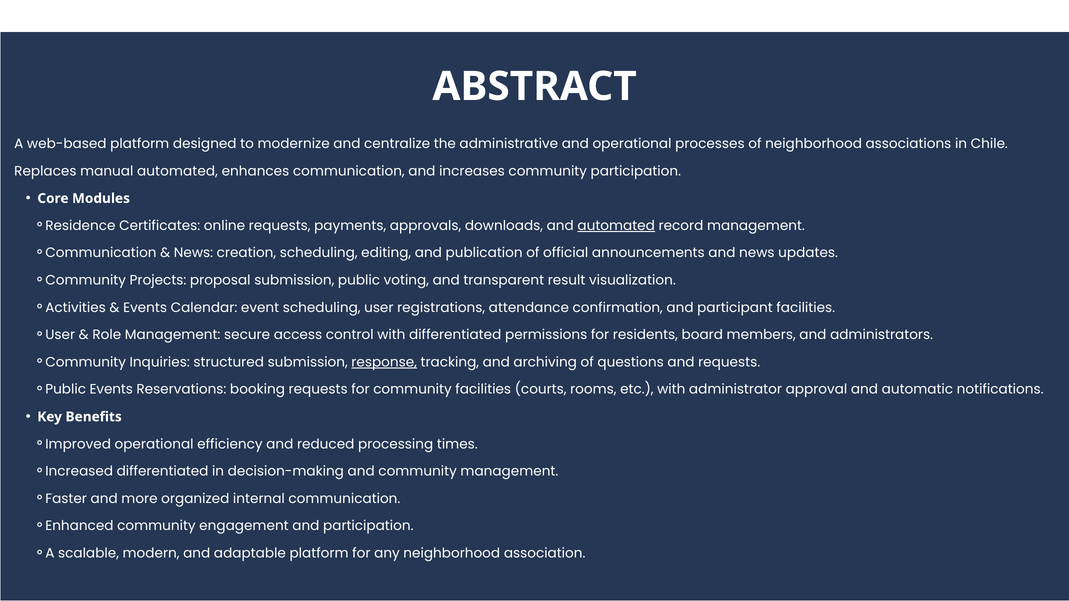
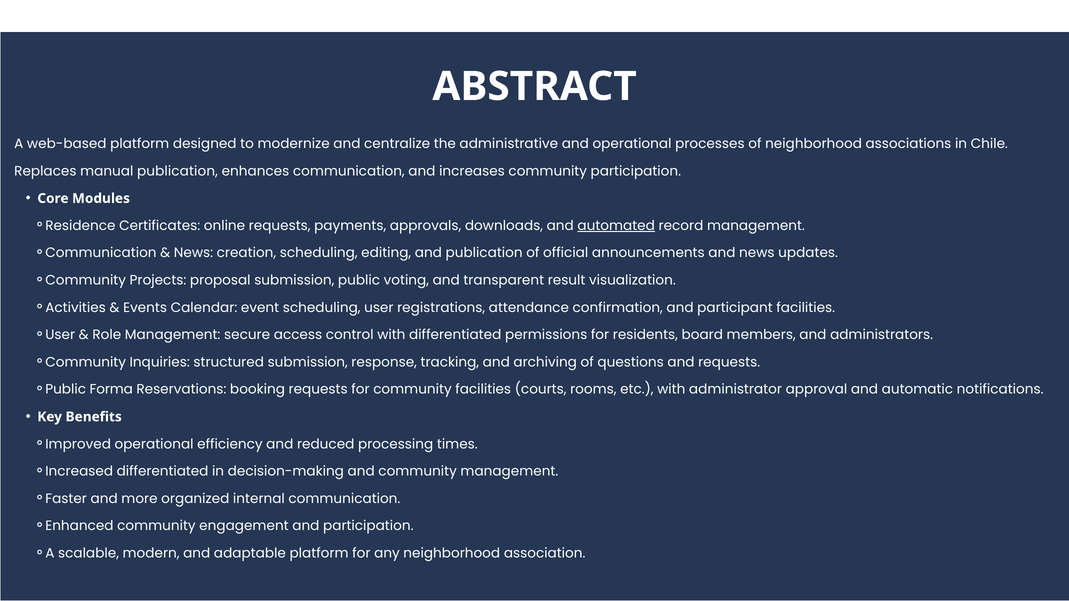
manual automated: automated -> publication (177, 171)
response underline: present -> none (384, 362)
Public Events: Events -> Forma (111, 390)
